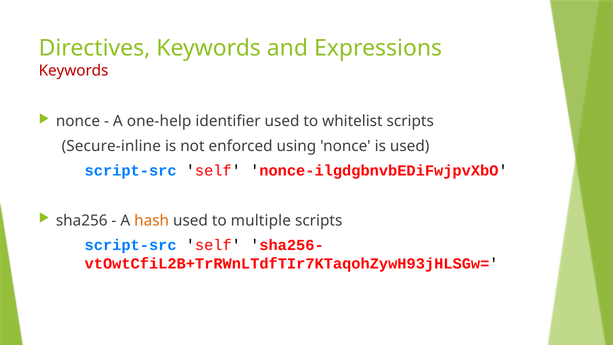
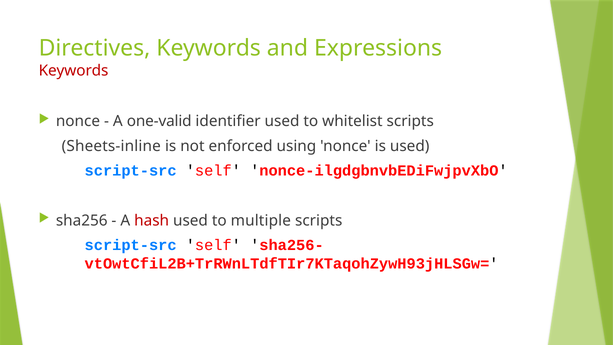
one-help: one-help -> one-valid (159, 121)
Secure-inline: Secure-inline -> Sheets-inline (111, 146)
hash colour: orange -> red (152, 220)
